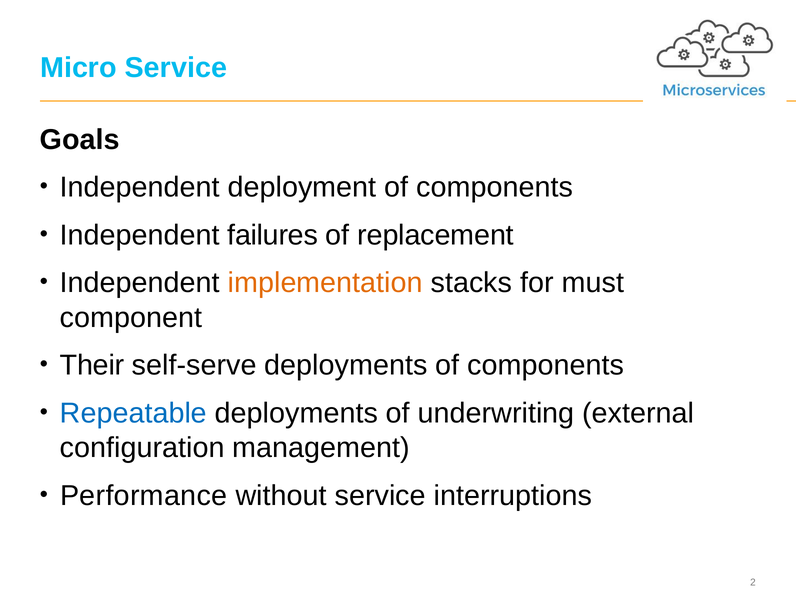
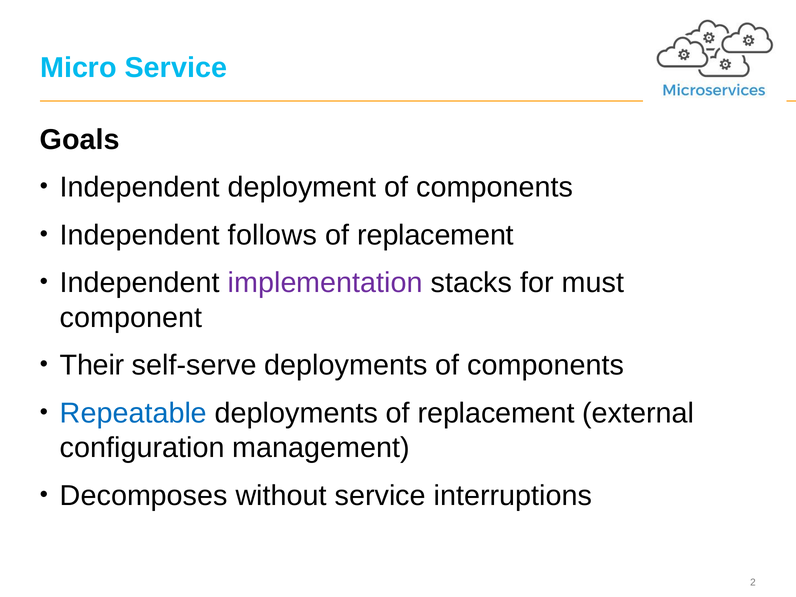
failures: failures -> follows (272, 235)
implementation colour: orange -> purple (325, 283)
deployments of underwriting: underwriting -> replacement (496, 413)
Performance: Performance -> Decomposes (144, 496)
